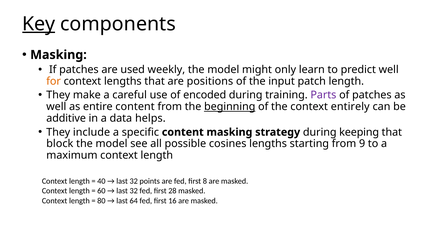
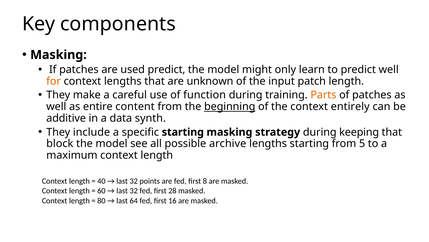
Key underline: present -> none (39, 24)
used weekly: weekly -> predict (166, 69)
positions: positions -> unknown (210, 81)
encoded: encoded -> function (205, 95)
Parts colour: purple -> orange (323, 95)
helps: helps -> synth (150, 118)
specific content: content -> starting (183, 132)
cosines: cosines -> archive (228, 143)
9: 9 -> 5 (362, 143)
